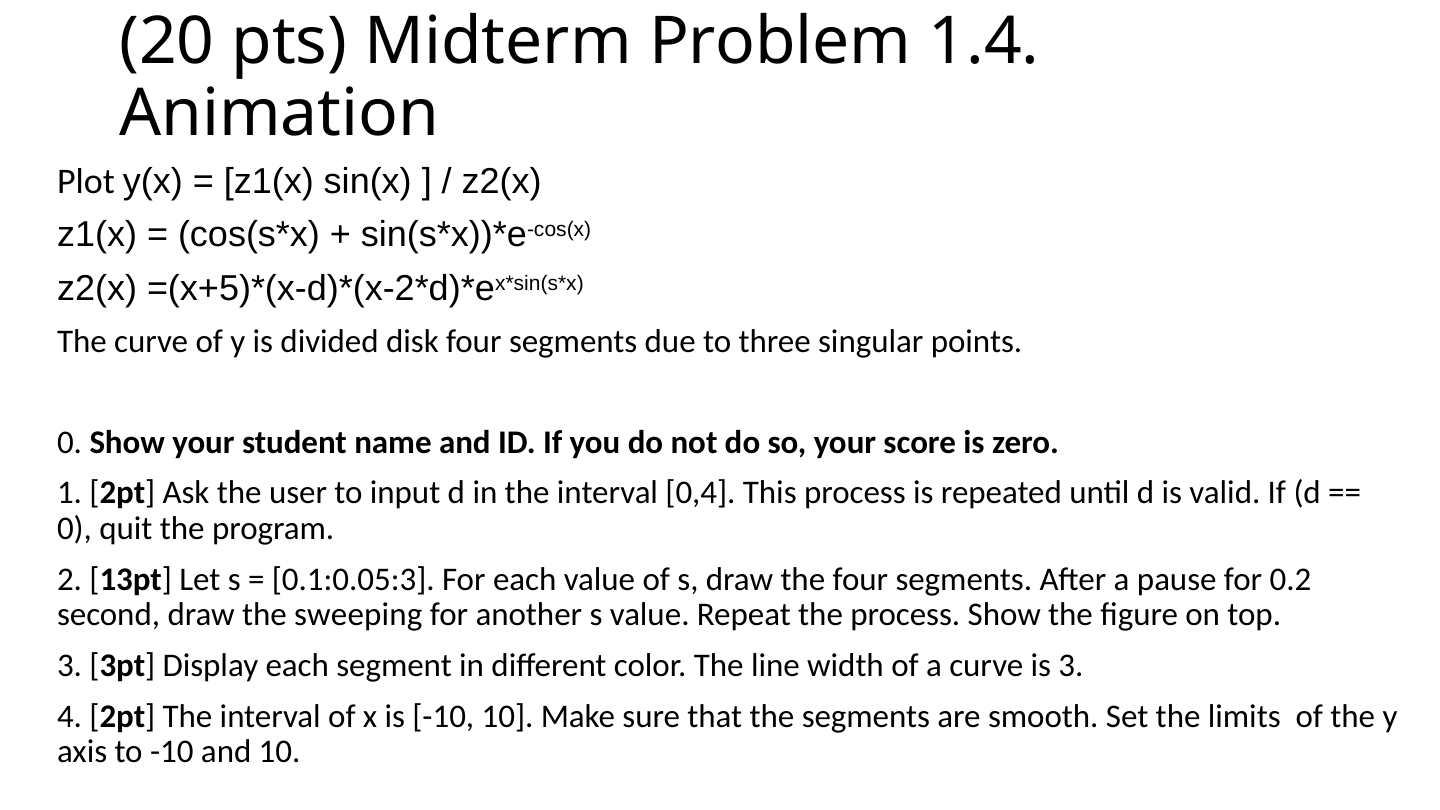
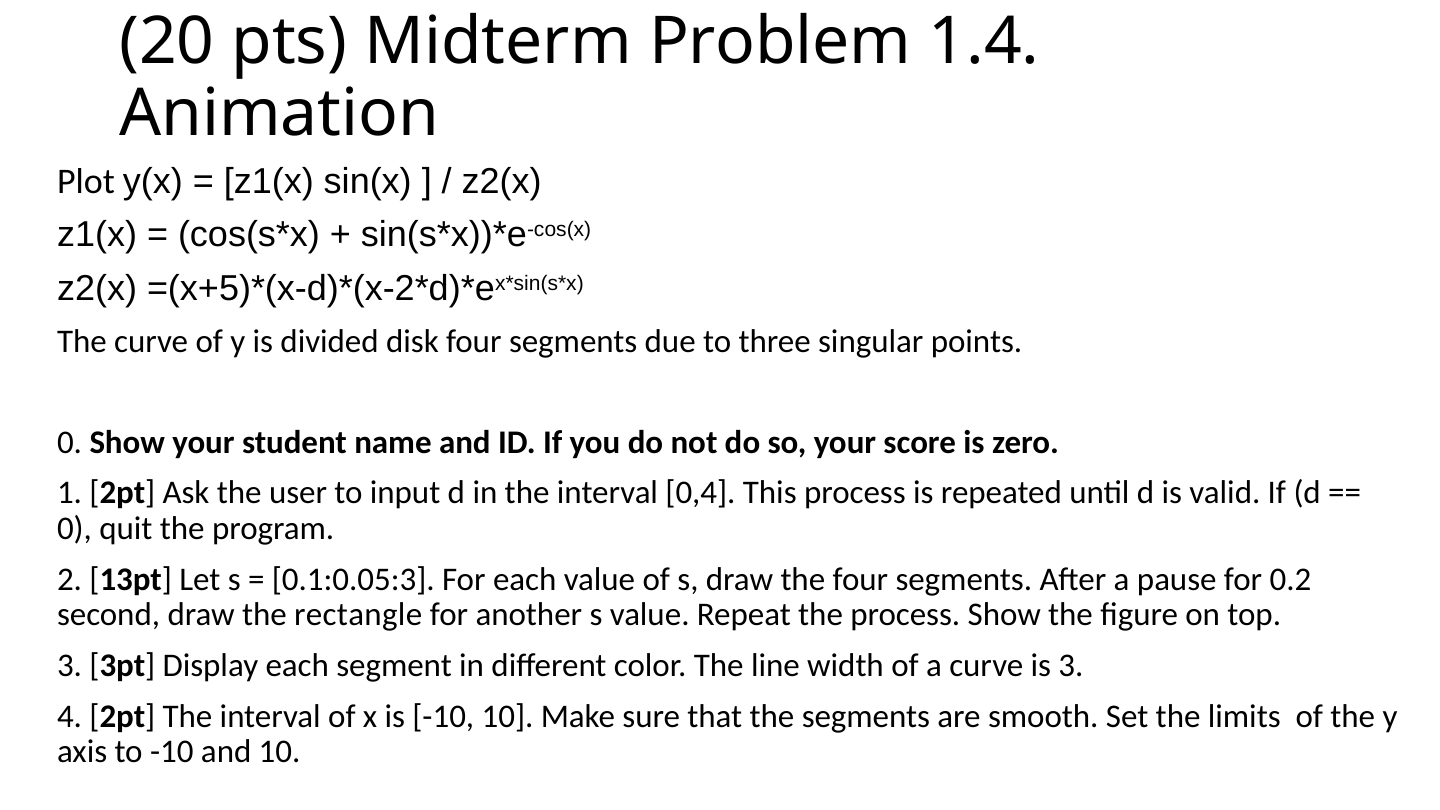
sweeping: sweeping -> rectangle (358, 615)
